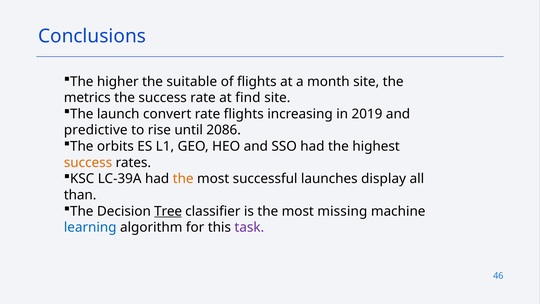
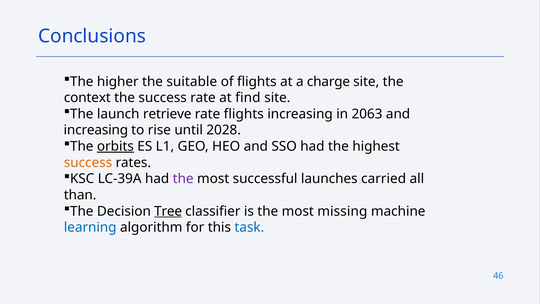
month: month -> charge (328, 81)
metrics: metrics -> context (87, 98)
convert: convert -> retrieve (167, 114)
2019: 2019 -> 2063 (367, 114)
predictive: predictive -> increasing (96, 130)
2086: 2086 -> 2028 (224, 130)
orbits underline: none -> present (115, 146)
the colour: orange -> purple (183, 179)
display: display -> carried (384, 179)
task colour: purple -> blue (249, 227)
